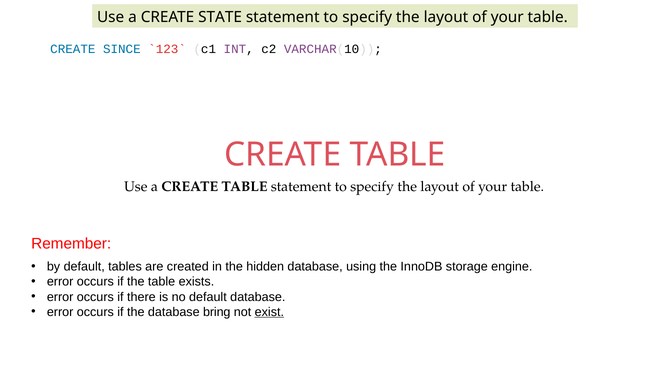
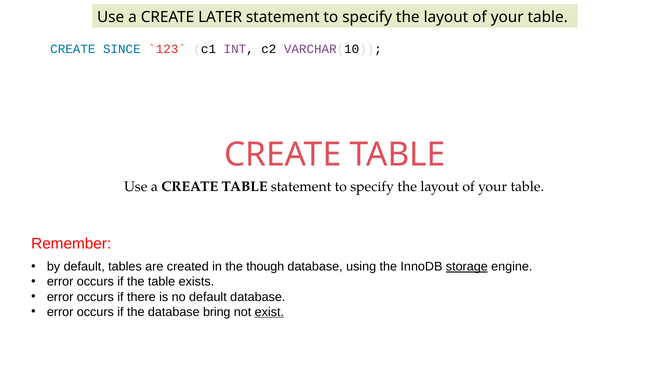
STATE: STATE -> LATER (220, 17)
hidden: hidden -> though (265, 267)
storage underline: none -> present (467, 267)
